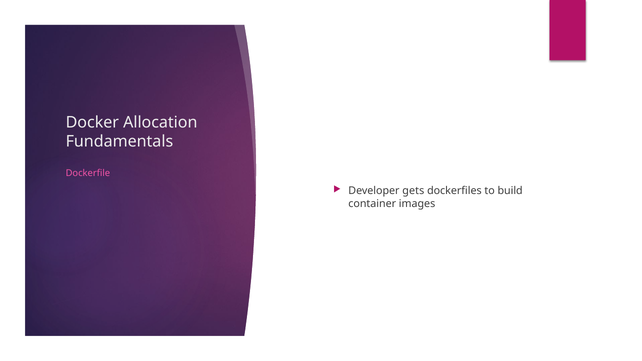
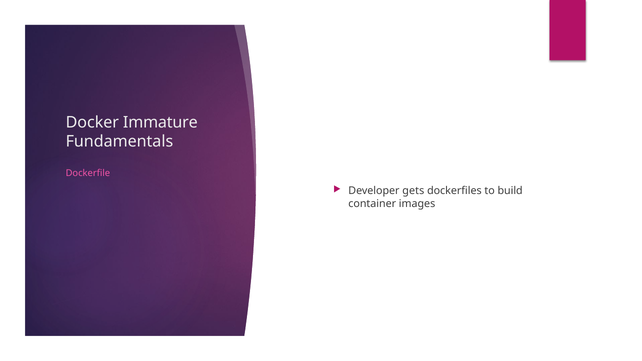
Allocation: Allocation -> Immature (160, 122)
